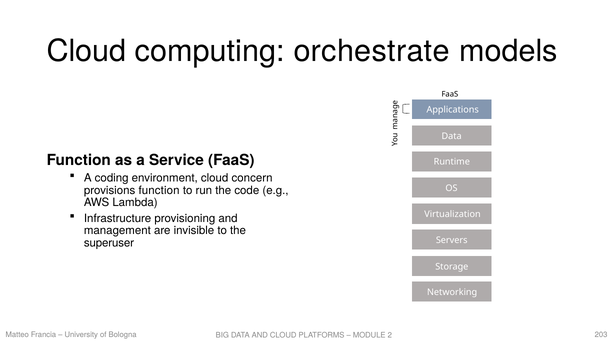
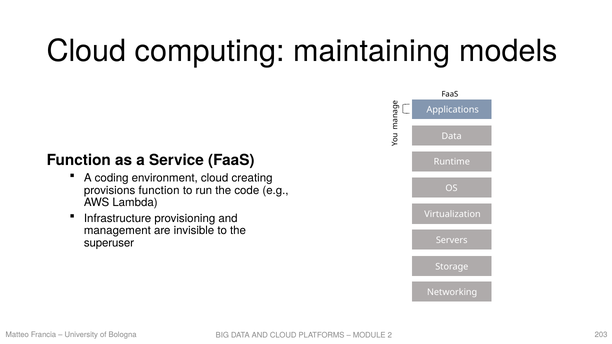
orchestrate: orchestrate -> maintaining (372, 51)
concern: concern -> creating (252, 178)
